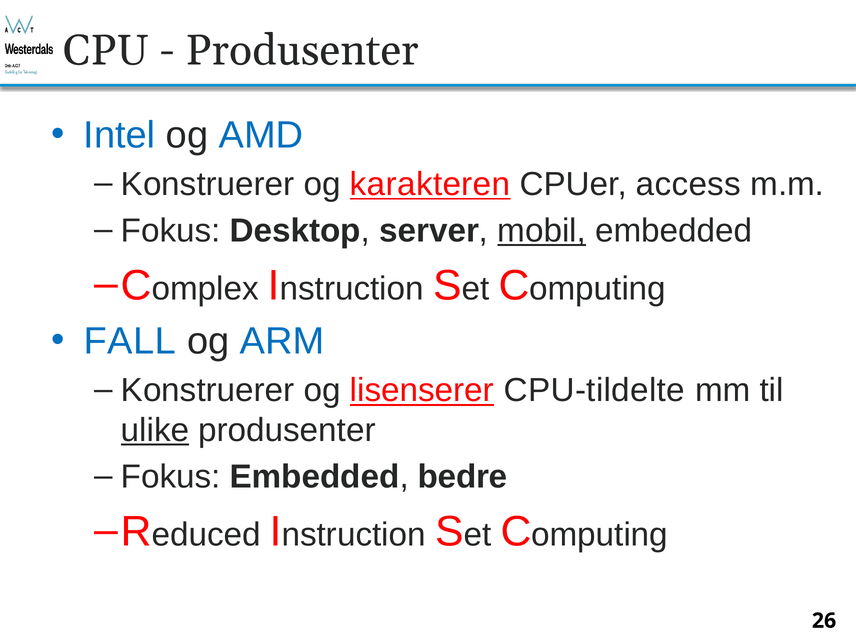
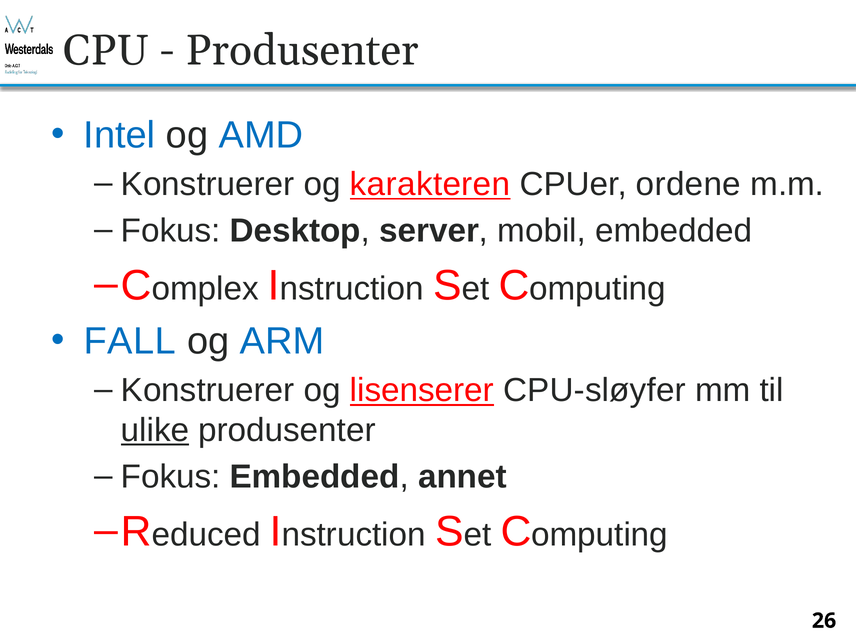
access: access -> ordene (688, 184)
mobil underline: present -> none (542, 231)
CPU-tildelte: CPU-tildelte -> CPU-sløyfer (594, 390)
bedre: bedre -> annet (462, 477)
